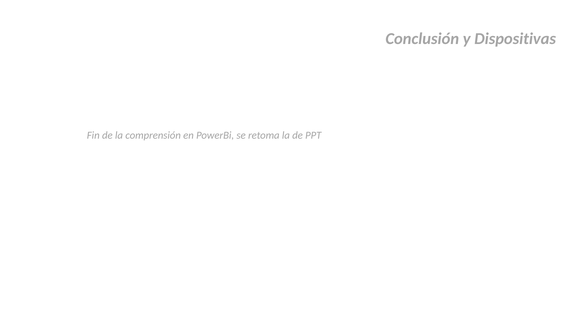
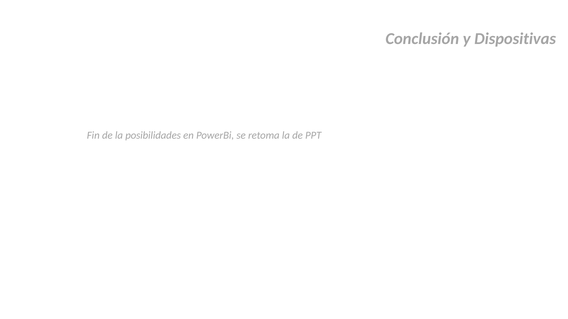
comprensión: comprensión -> posibilidades (153, 135)
